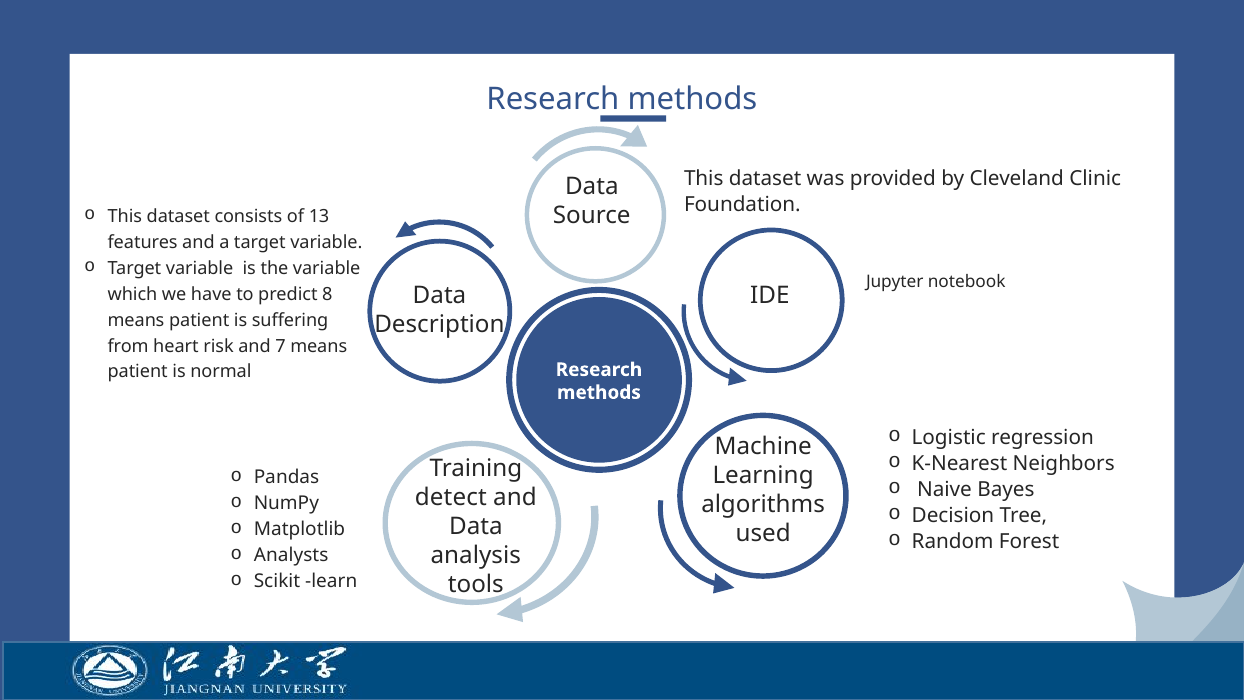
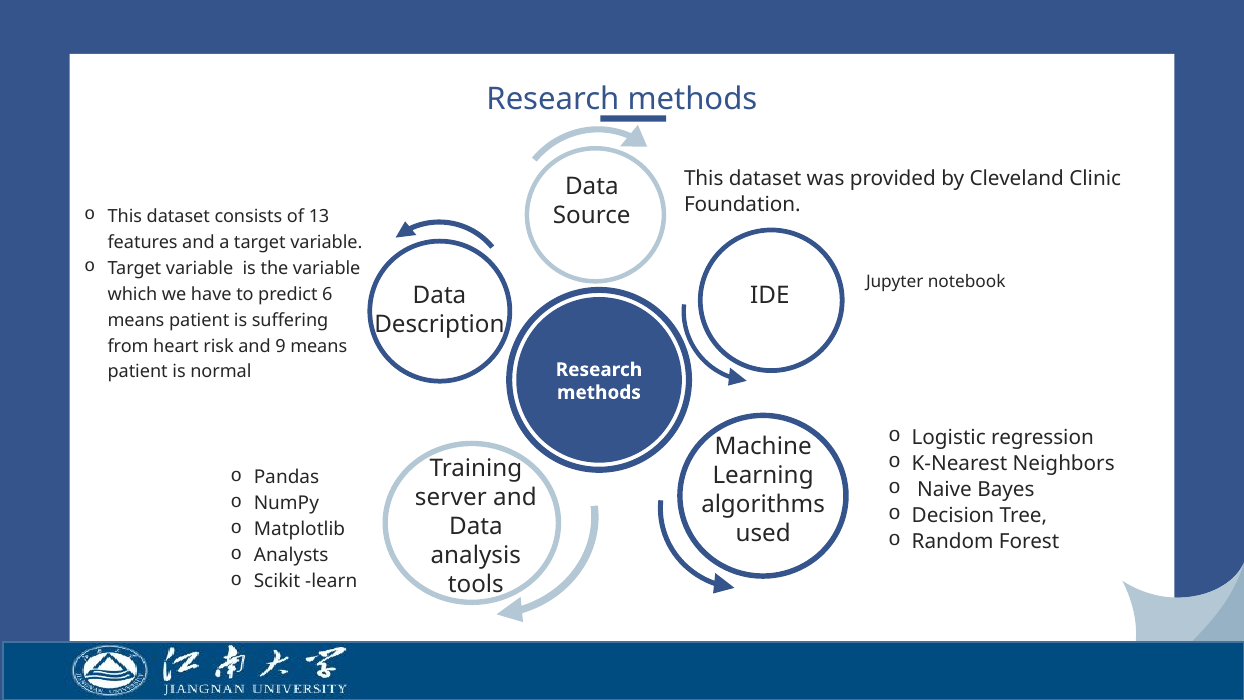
8: 8 -> 6 (327, 294)
7: 7 -> 9 (281, 346)
detect: detect -> server (451, 497)
